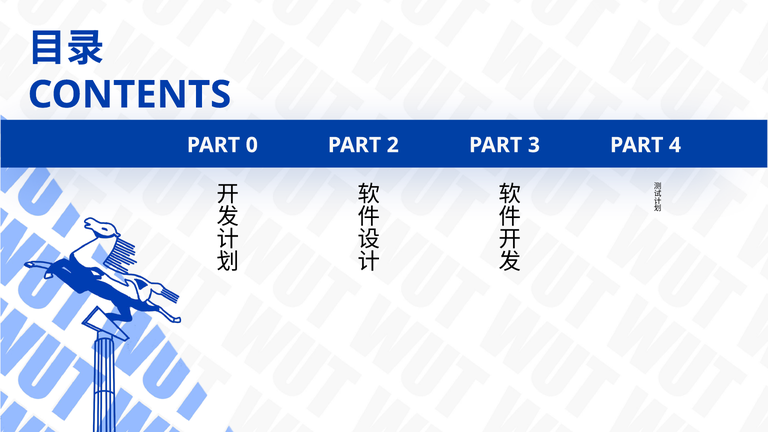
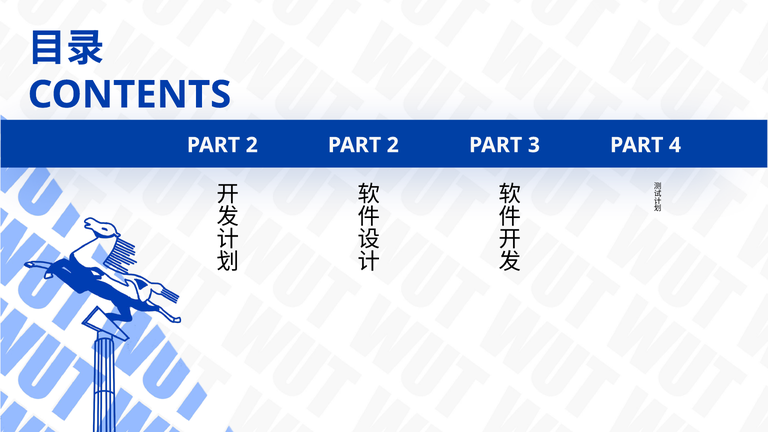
0: 0 -> 2 (252, 145)
